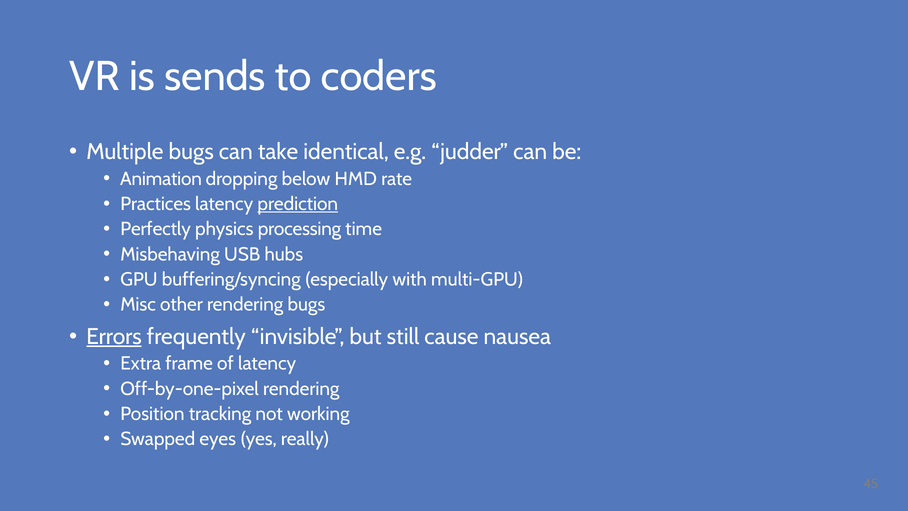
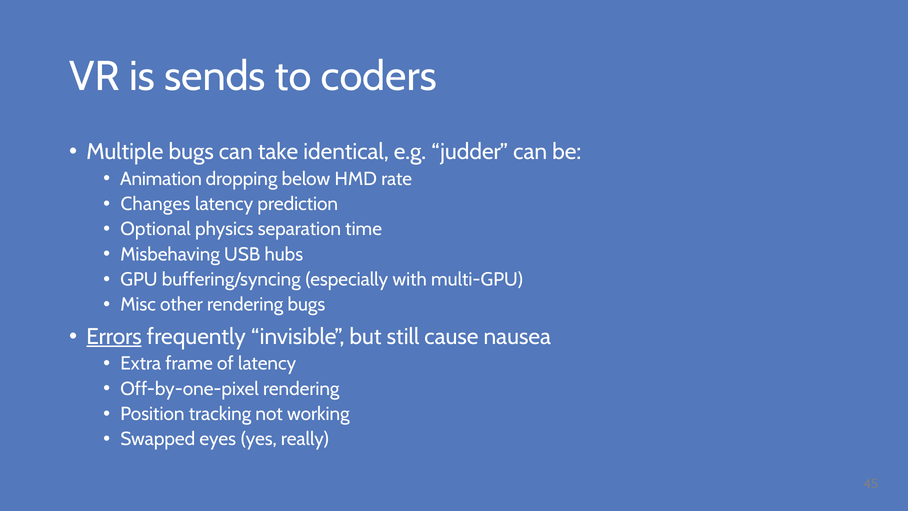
Practices: Practices -> Changes (155, 204)
prediction underline: present -> none (298, 204)
Perfectly: Perfectly -> Optional (156, 229)
processing: processing -> separation (299, 229)
